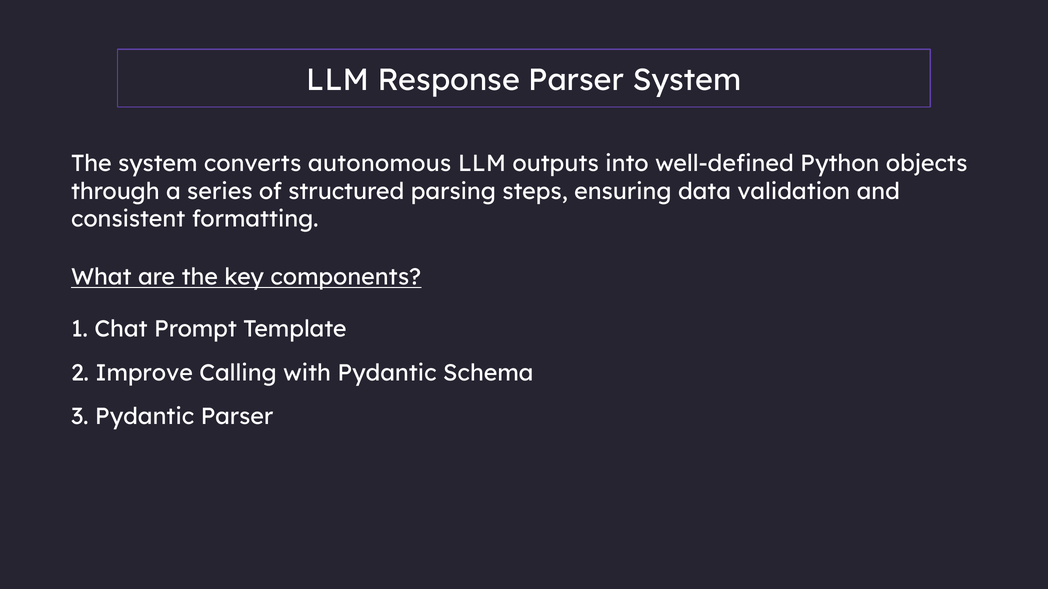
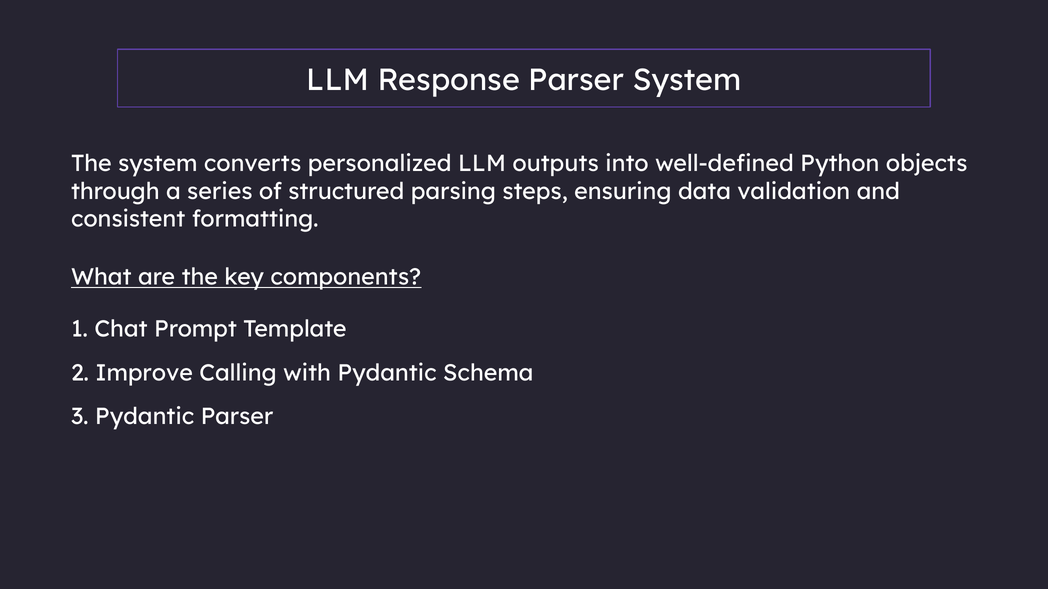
autonomous: autonomous -> personalized (380, 164)
